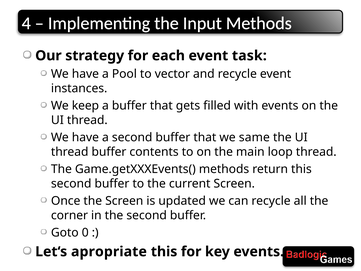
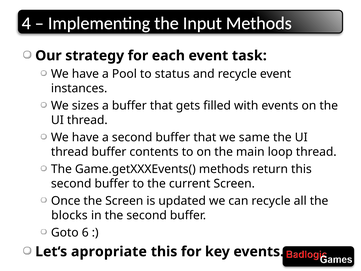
vector: vector -> status (172, 74)
keep: keep -> sizes (85, 106)
corner: corner -> blocks (69, 215)
0: 0 -> 6 (85, 232)
